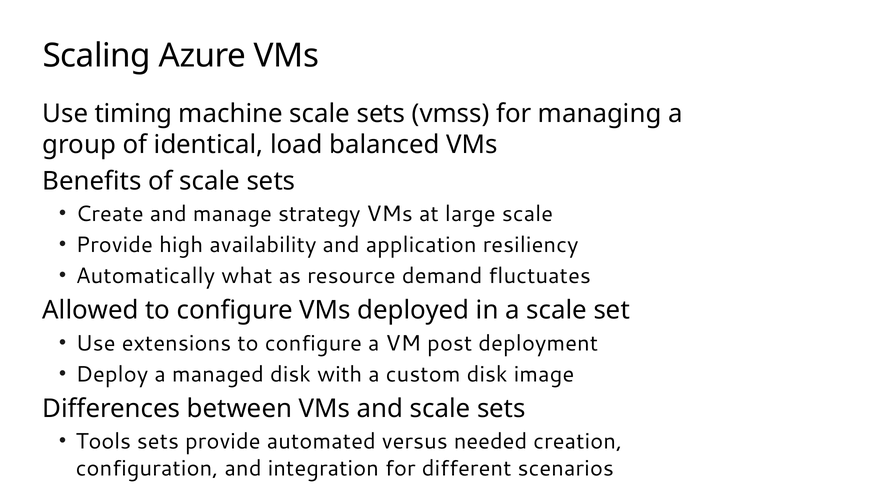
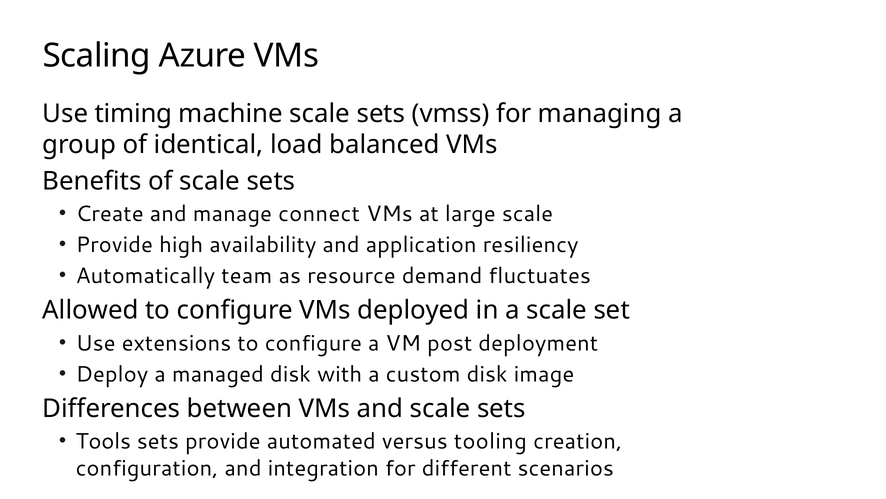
strategy: strategy -> connect (319, 214)
what: what -> team (247, 276)
needed: needed -> tooling (490, 441)
